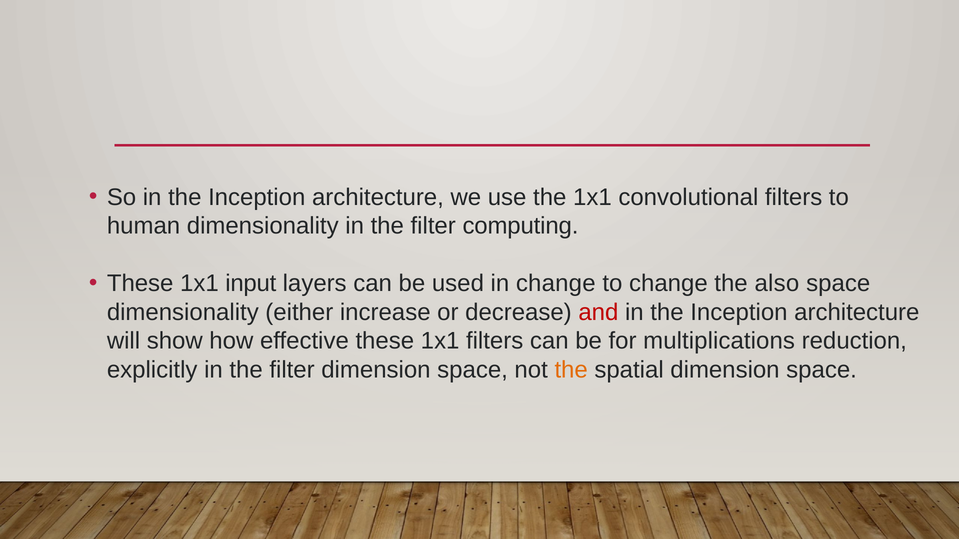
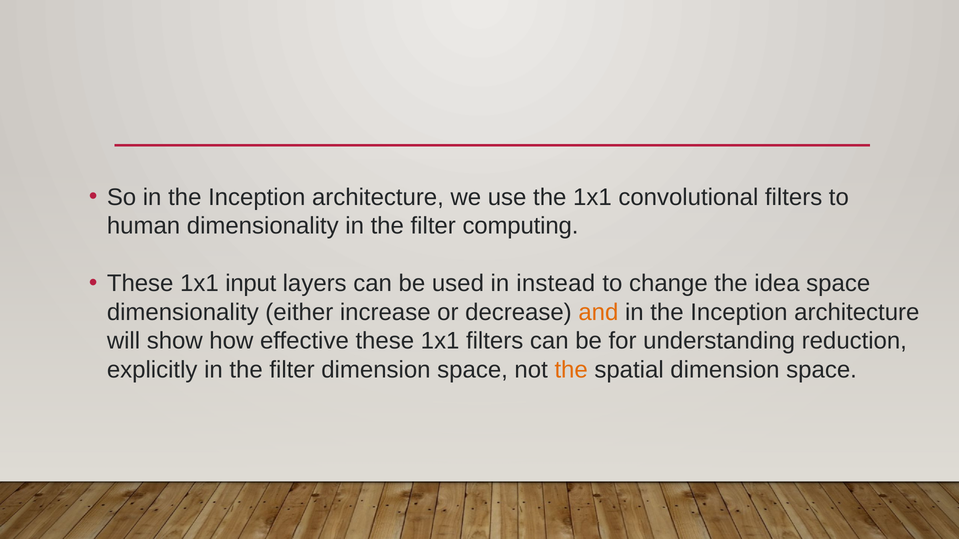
in change: change -> instead (556, 284)
also: also -> idea (777, 284)
and colour: red -> orange (598, 312)
multiplications: multiplications -> understanding (719, 341)
